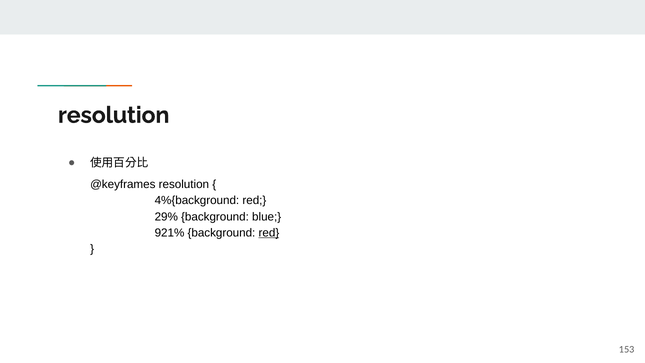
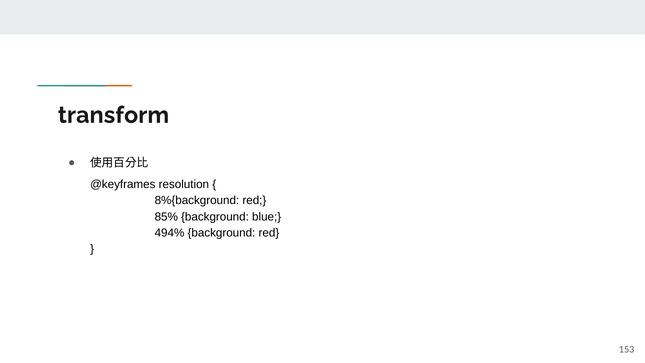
resolution: resolution -> transform (114, 115)
4%{background: 4%{background -> 8%{background (197, 201)
29%: 29% -> 85% (166, 217)
921%: 921% -> 494% (170, 233)
red underline: present -> none (269, 233)
